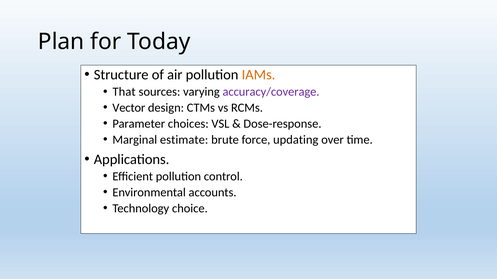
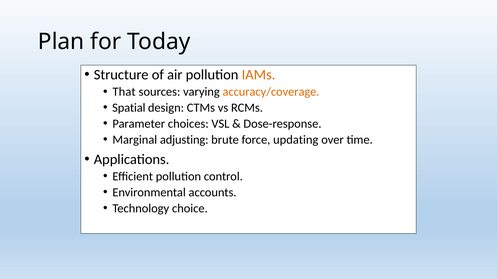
accuracy/coverage colour: purple -> orange (271, 92)
Vector: Vector -> Spatial (129, 108)
estimate: estimate -> adjusting (184, 140)
